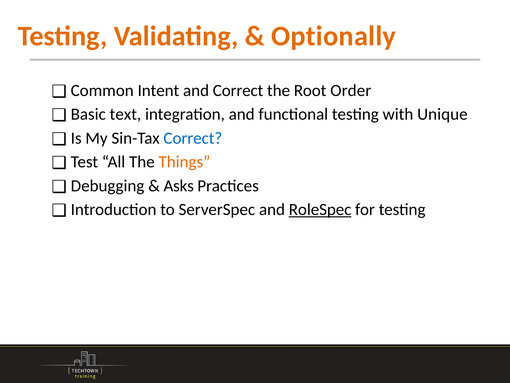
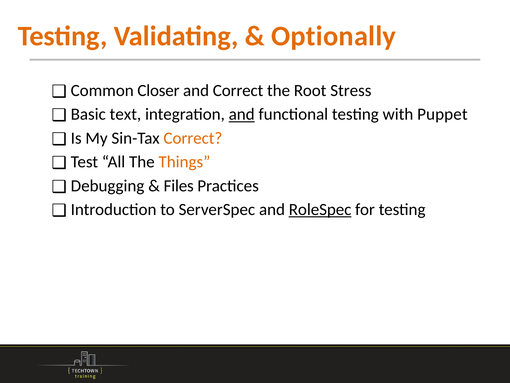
Intent: Intent -> Closer (158, 90)
Order: Order -> Stress (351, 90)
and underline: none -> present (242, 114)
Unique: Unique -> Puppet (442, 114)
Correct colour: blue -> orange (193, 138)
Asks: Asks -> Files (179, 186)
